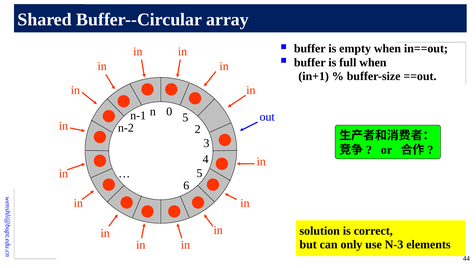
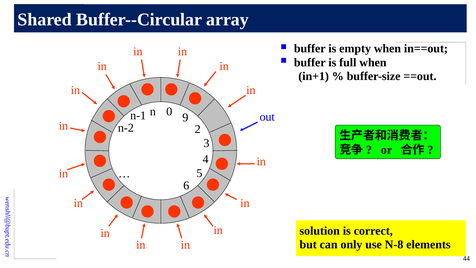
0 5: 5 -> 9 (185, 118)
N-3: N-3 -> N-8 (394, 244)
